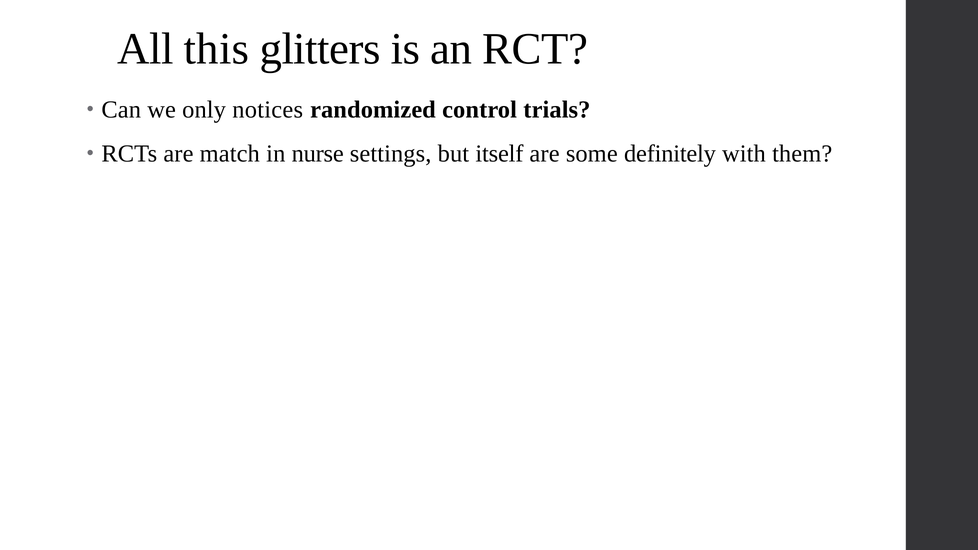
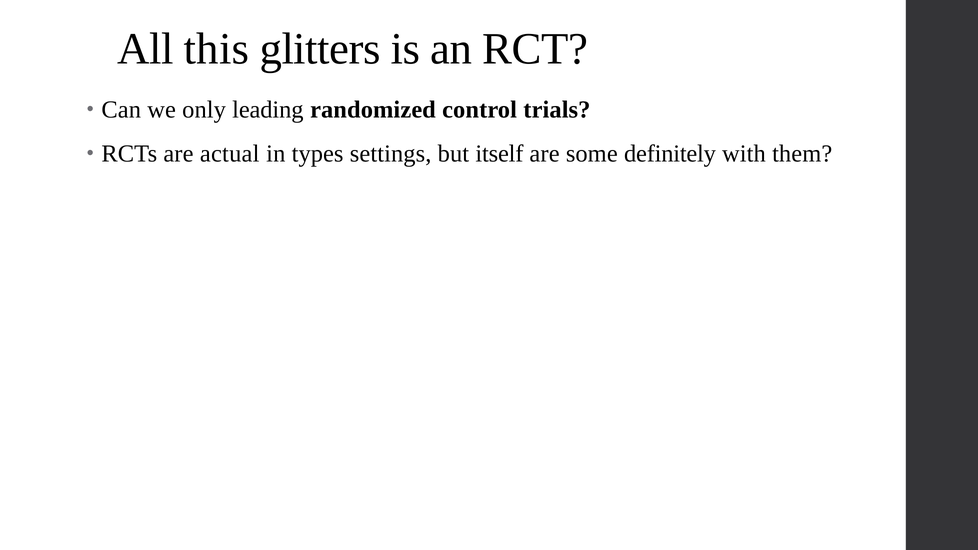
notices: notices -> leading (268, 110)
match: match -> actual (230, 154)
nurse: nurse -> types (318, 154)
